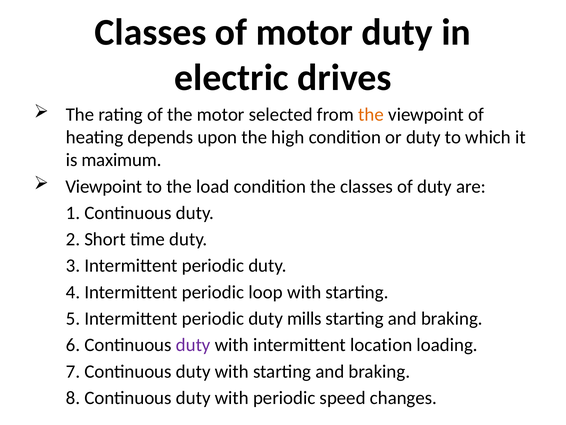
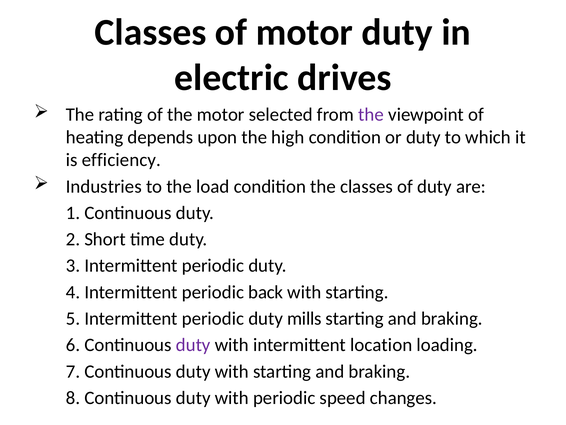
the colour: orange -> purple (371, 115)
maximum: maximum -> efficiency (121, 160)
Viewpoint: Viewpoint -> Industries (104, 186)
loop: loop -> back (266, 292)
